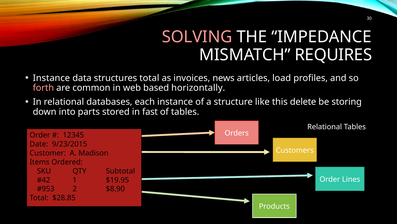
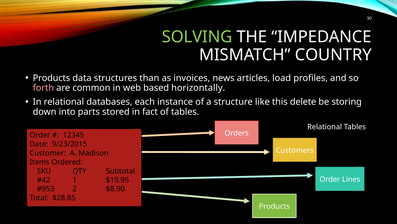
SOLVING colour: pink -> light green (197, 37)
REQUIRES: REQUIRES -> COUNTRY (333, 55)
Instance: Instance -> Products (51, 78)
structures total: total -> than (149, 78)
fast: fast -> fact (150, 111)
